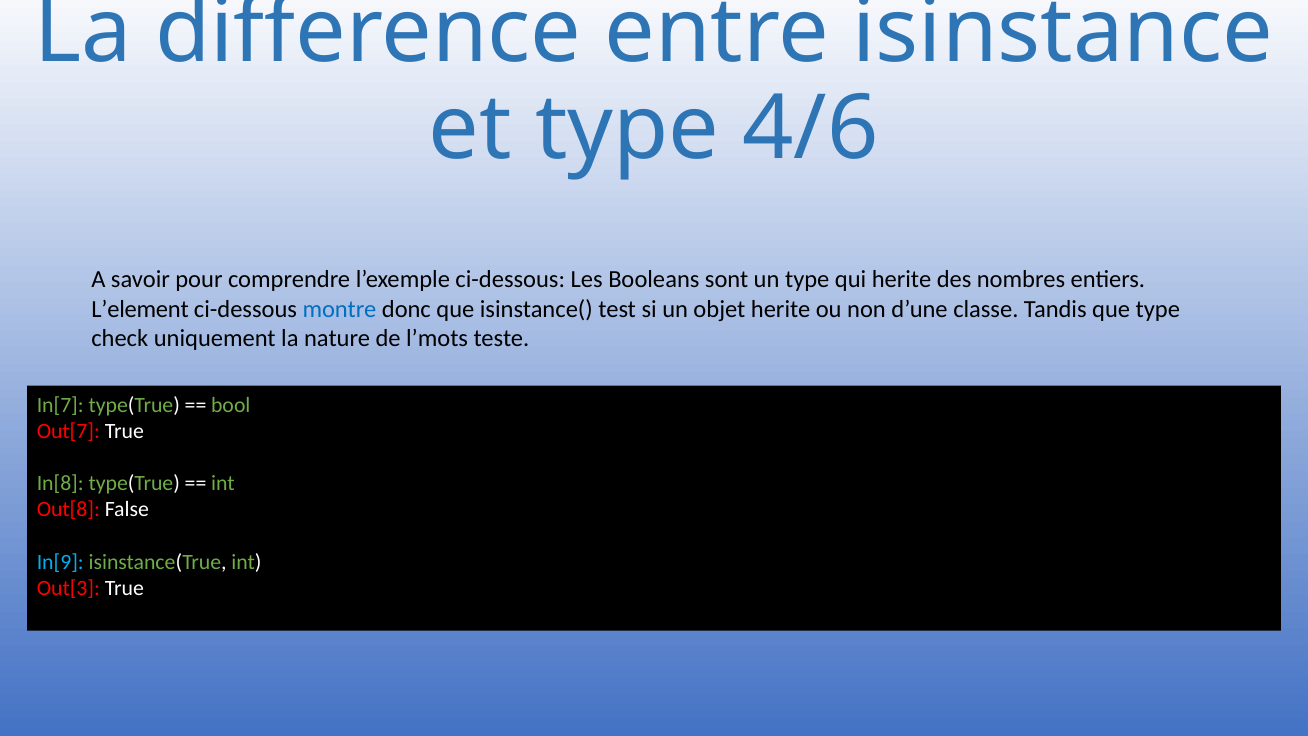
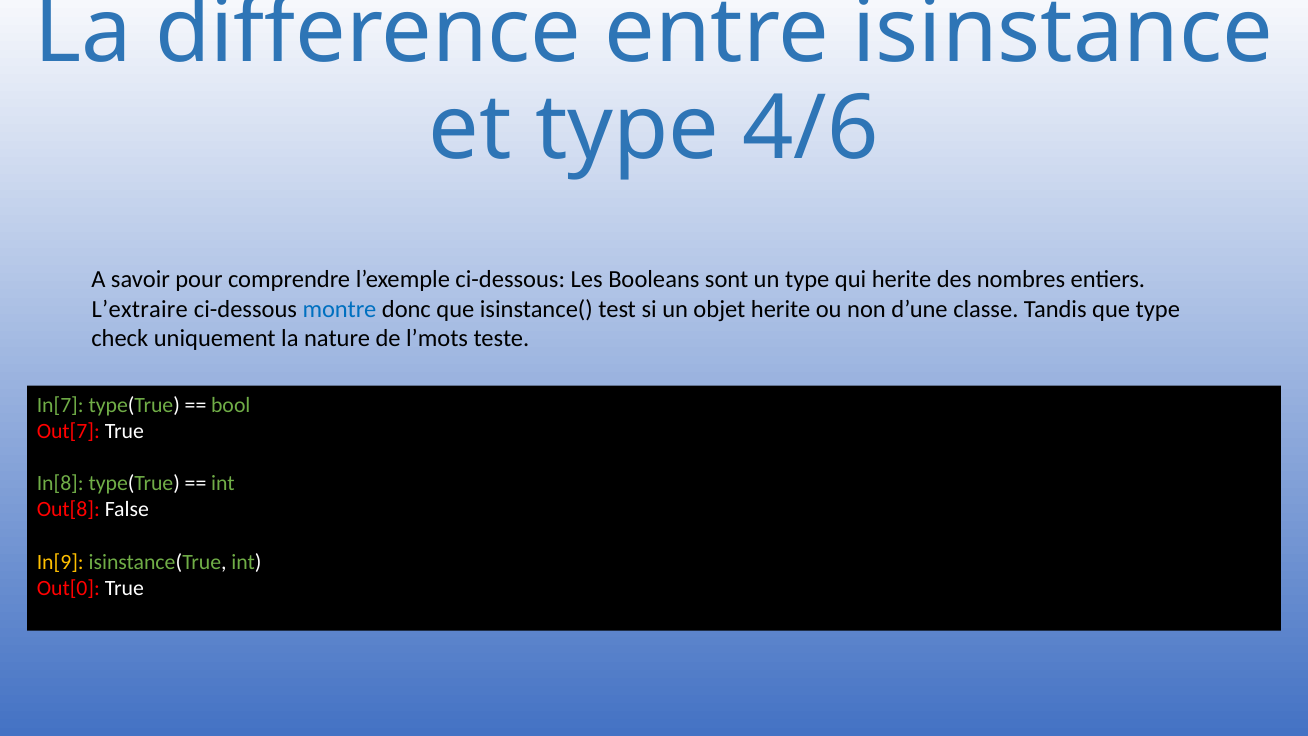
L’element: L’element -> L’extraire (140, 309)
In[9 colour: light blue -> yellow (60, 562)
Out[3: Out[3 -> Out[0 (68, 588)
